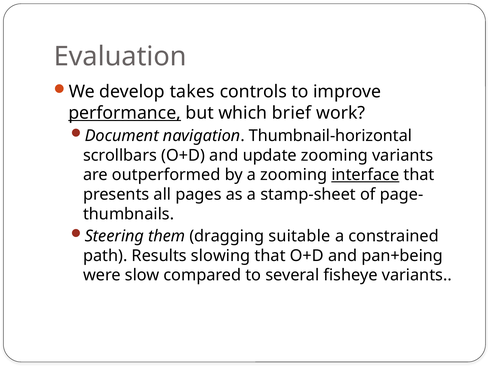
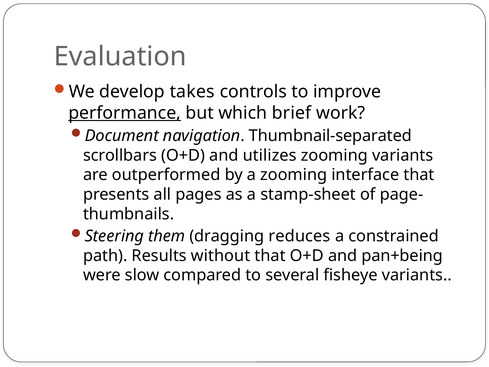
Thumbnail-horizontal: Thumbnail-horizontal -> Thumbnail-separated (330, 136)
update: update -> utilizes (270, 155)
interface underline: present -> none (365, 175)
suitable: suitable -> reduces (300, 236)
slowing: slowing -> without (221, 256)
